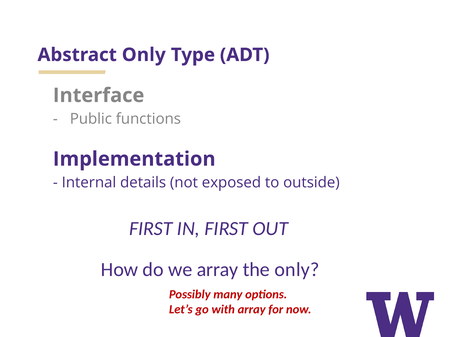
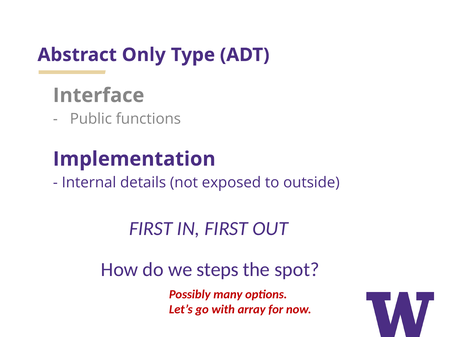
we array: array -> steps (218, 270)
the only: only -> spot (297, 270)
